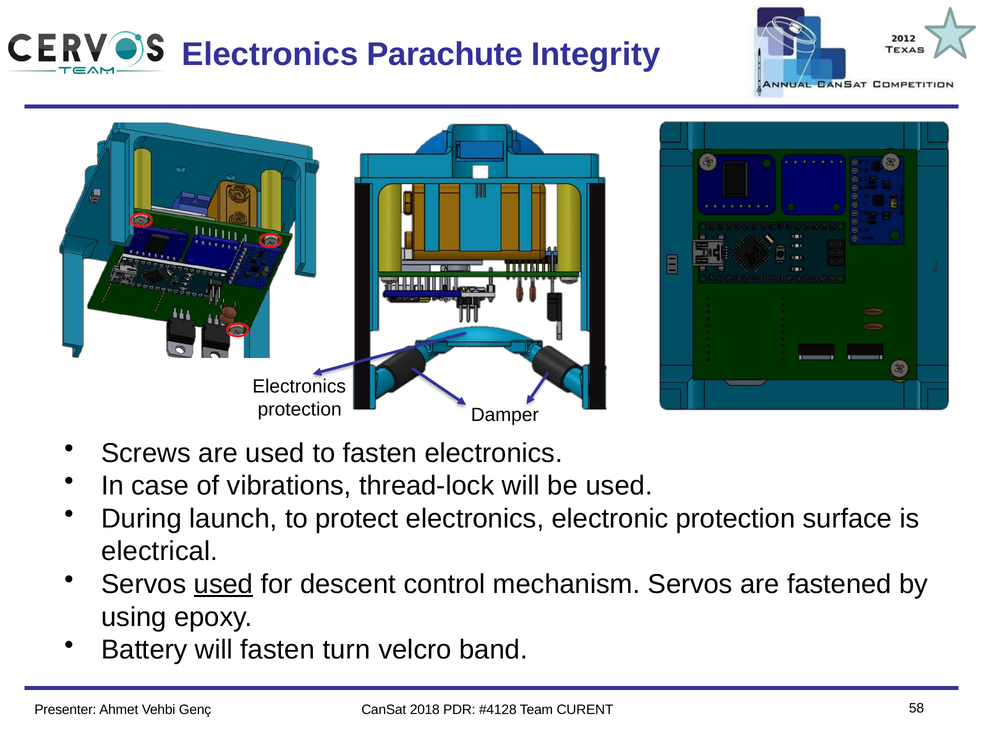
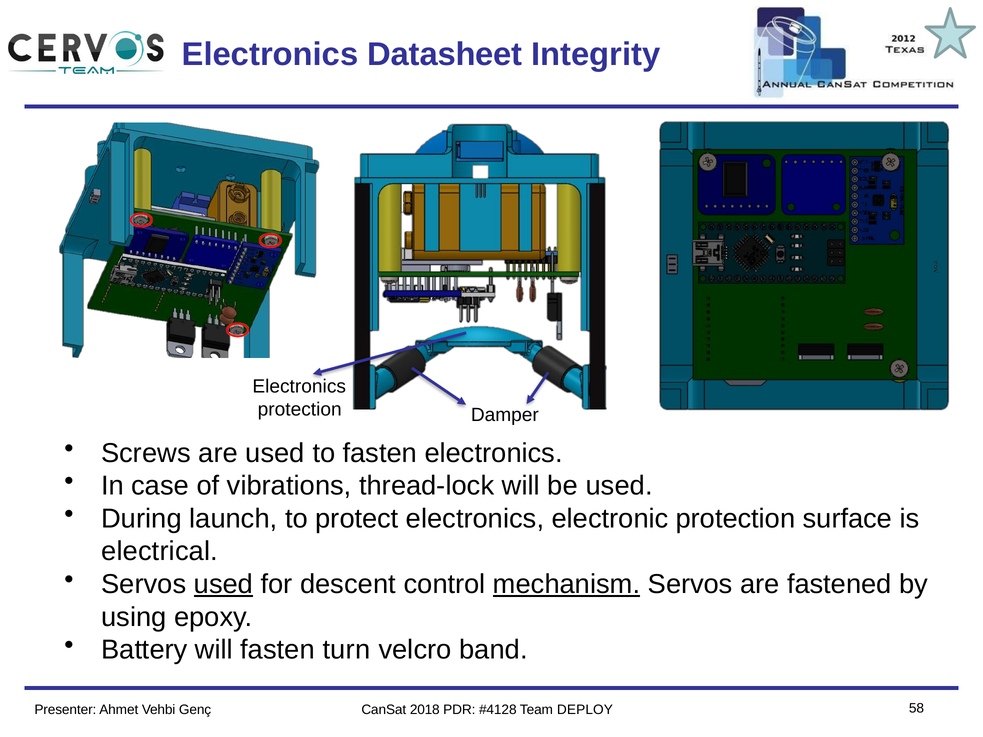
Parachute: Parachute -> Datasheet (445, 55)
mechanism underline: none -> present (567, 584)
CURENT: CURENT -> DEPLOY (585, 710)
